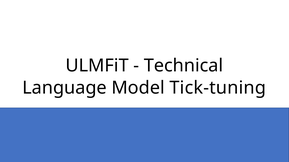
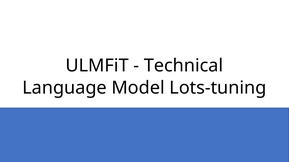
Tick-tuning: Tick-tuning -> Lots-tuning (218, 88)
